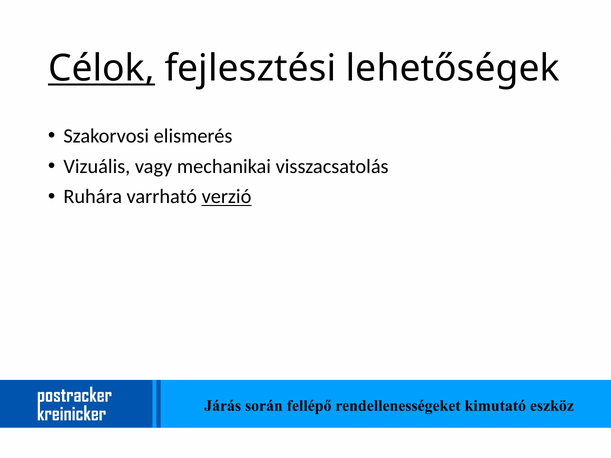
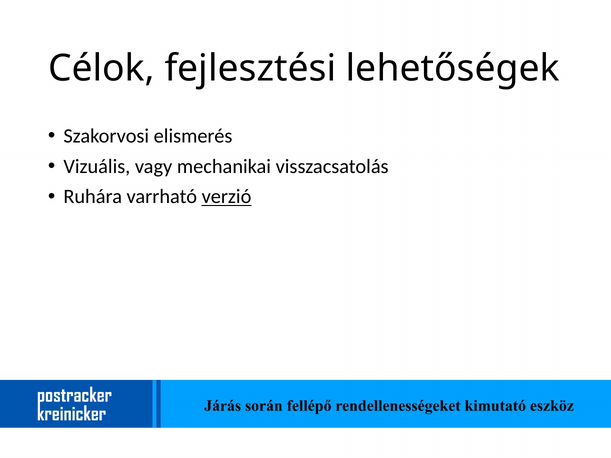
Célok underline: present -> none (101, 68)
